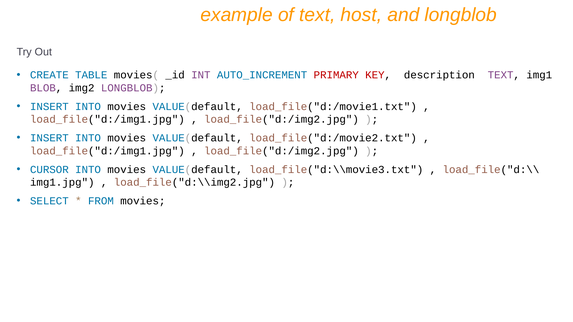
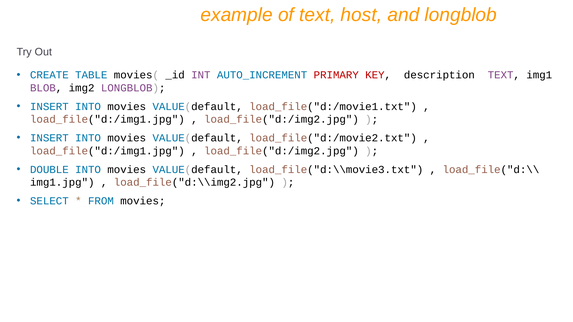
CURSOR: CURSOR -> DOUBLE (49, 170)
